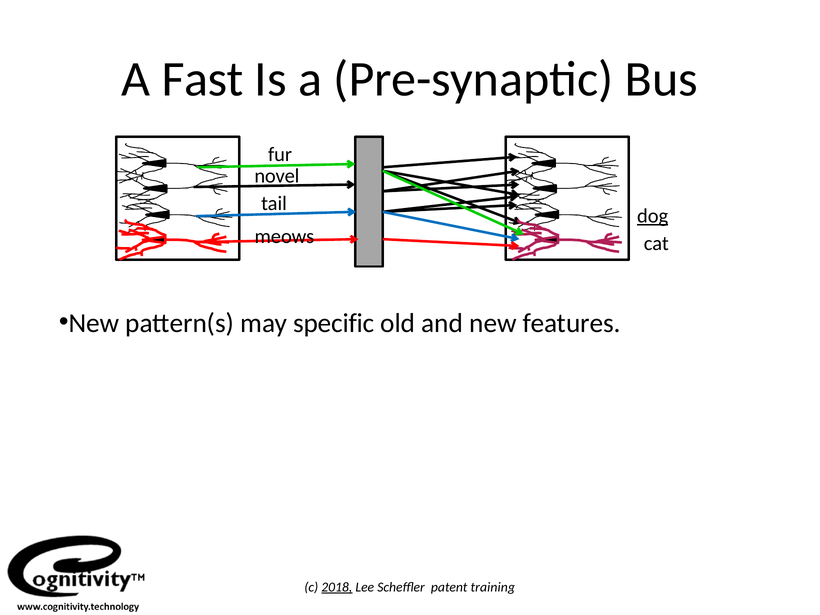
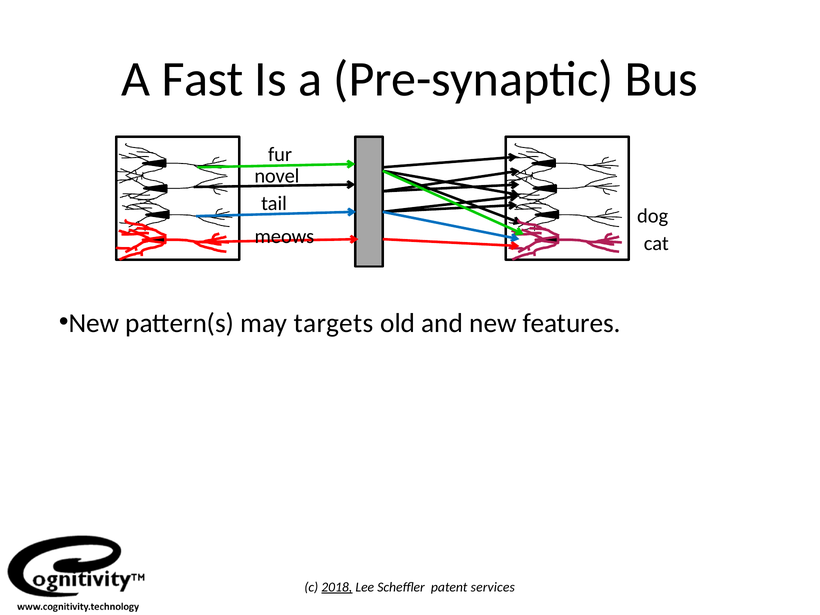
dog underline: present -> none (653, 216)
specific: specific -> targets (334, 323)
training: training -> services (493, 587)
